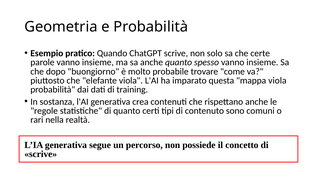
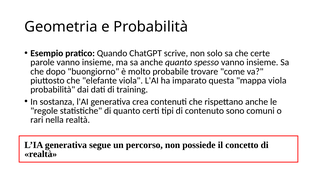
scrive: scrive -> realtà (41, 154)
